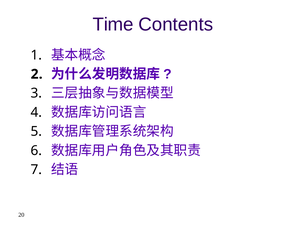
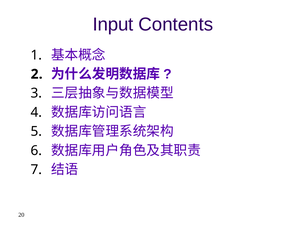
Time: Time -> Input (113, 24)
